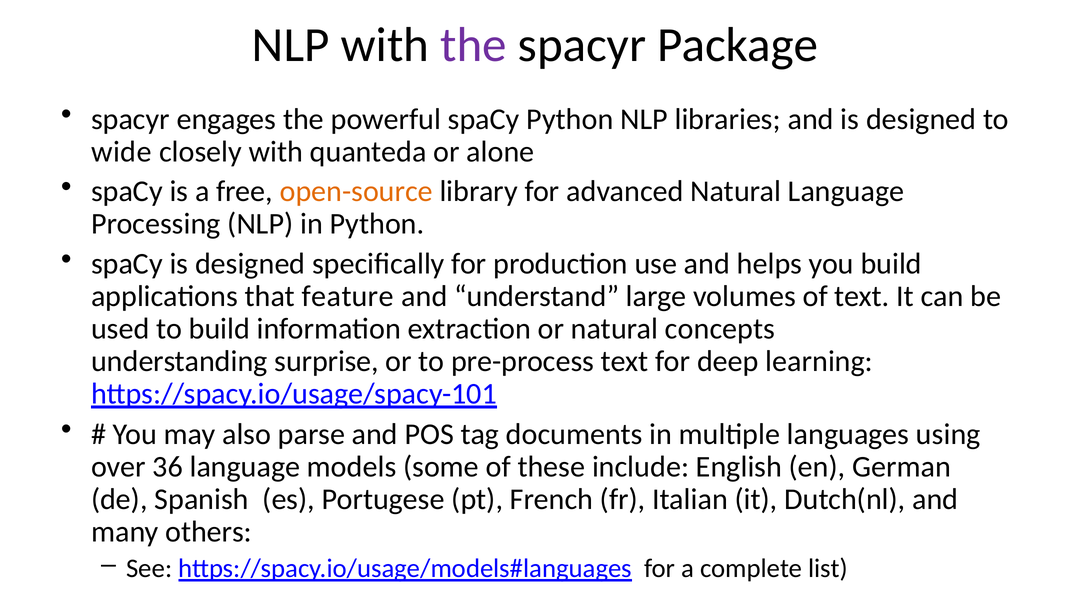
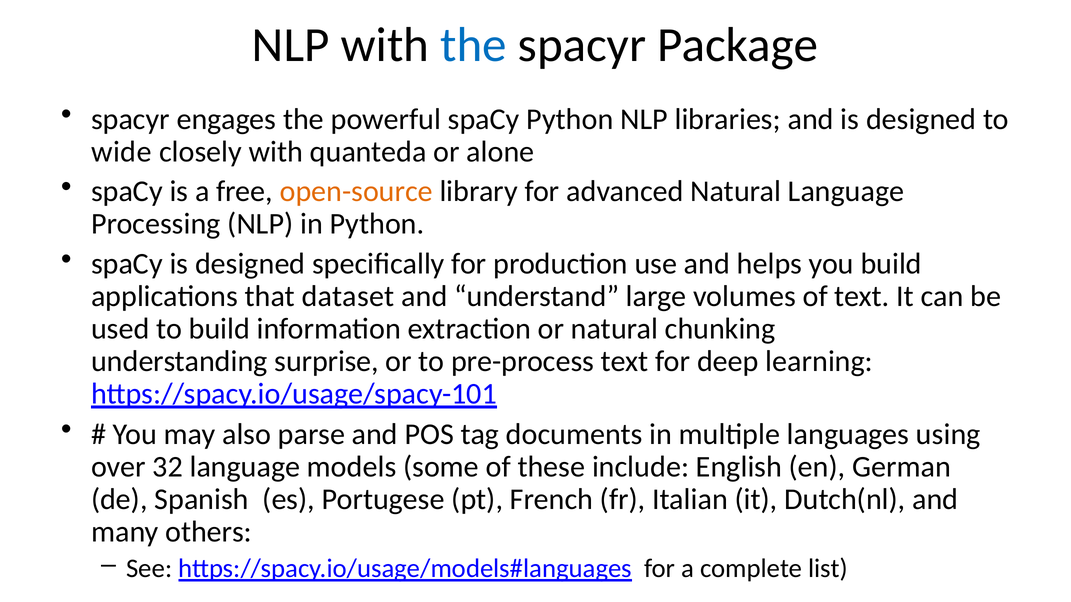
the colour: purple -> blue (474, 45)
feature: feature -> dataset (348, 297)
concepts: concepts -> chunking (720, 329)
36: 36 -> 32 (168, 467)
